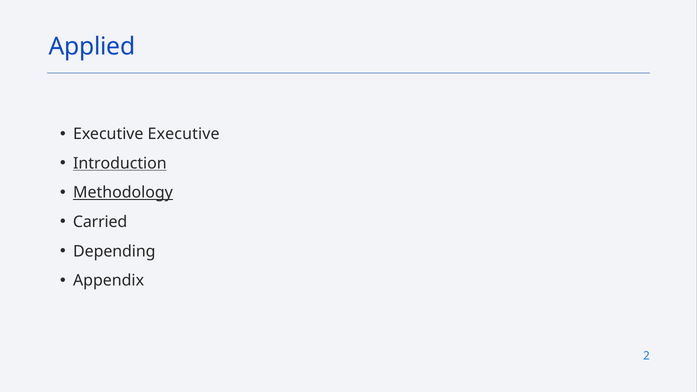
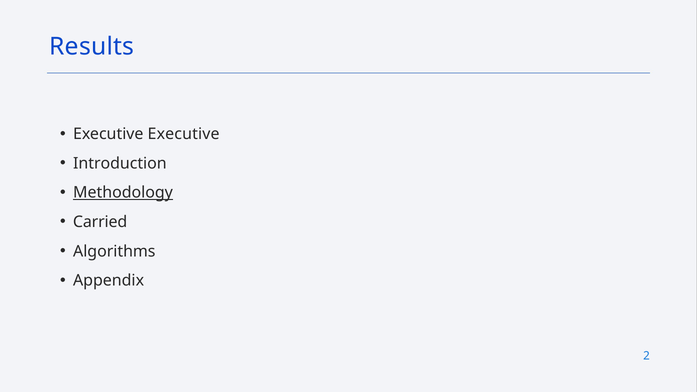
Applied: Applied -> Results (92, 47)
Introduction underline: present -> none (120, 163)
Depending: Depending -> Algorithms (114, 251)
